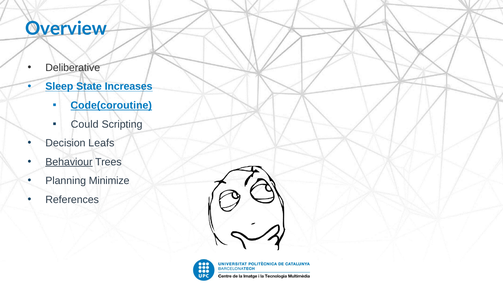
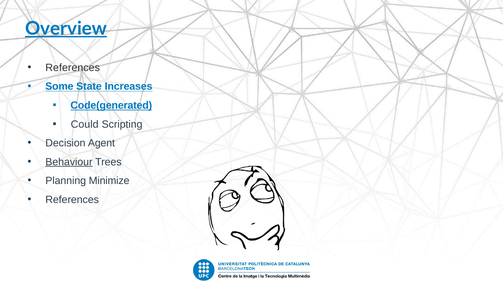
Overview underline: none -> present (66, 29)
Deliberative: Deliberative -> References (73, 68)
Sleep: Sleep -> Some (59, 87)
Code(coroutine: Code(coroutine -> Code(generated (111, 105)
Leafs: Leafs -> Agent (101, 143)
